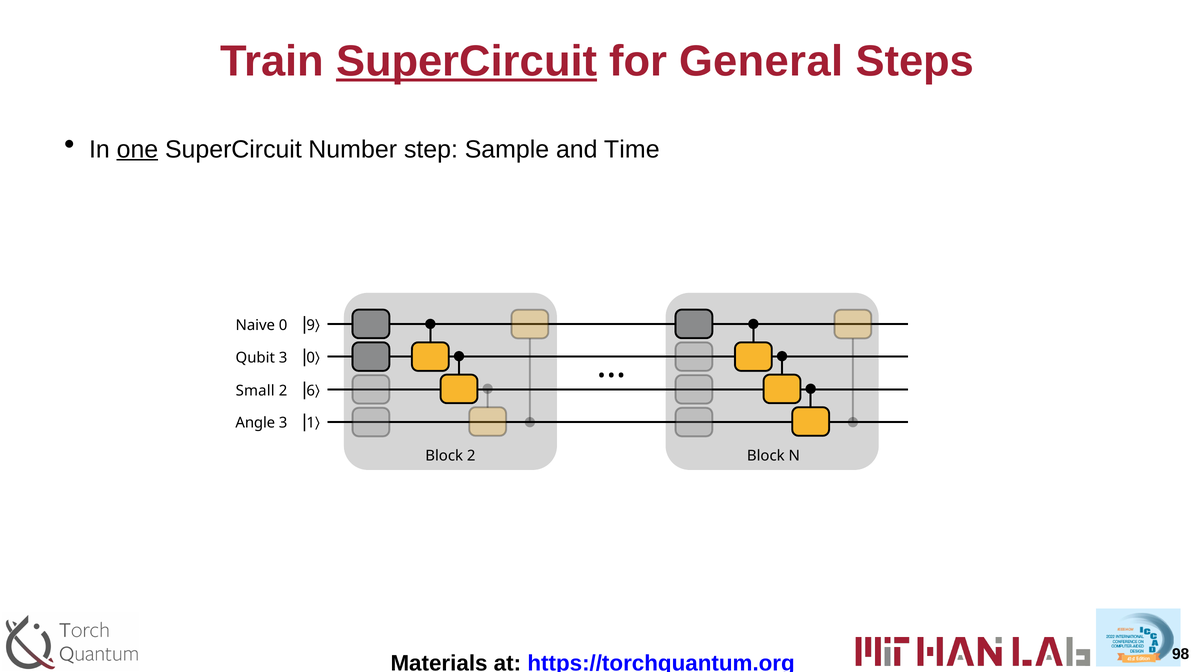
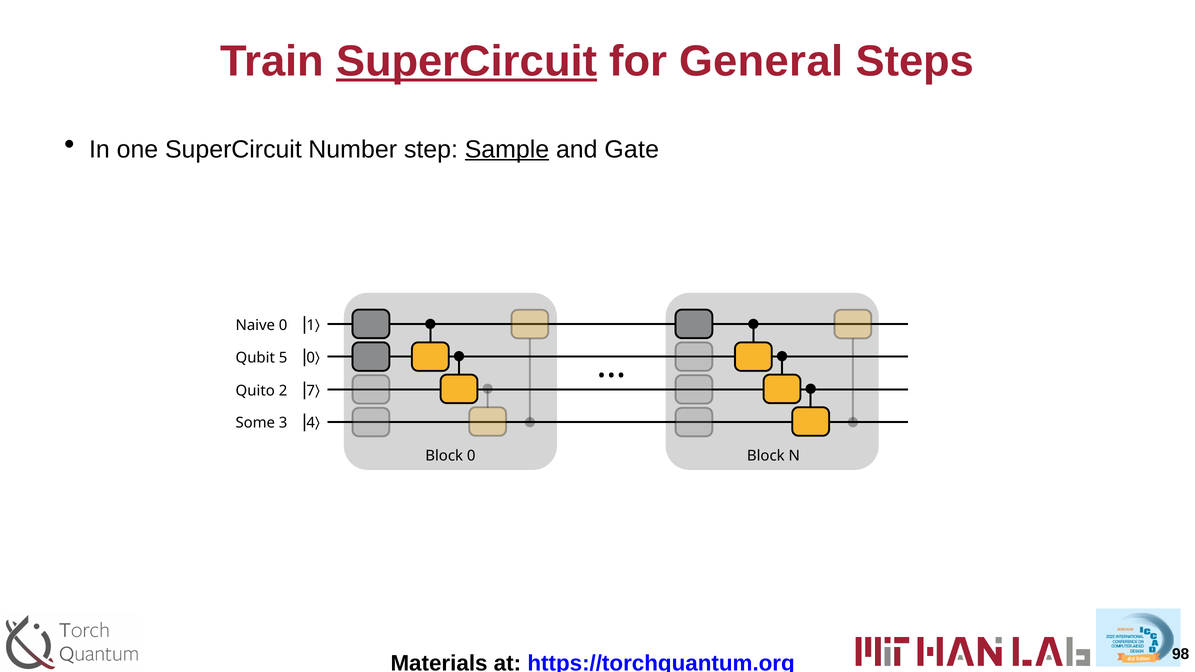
one underline: present -> none (137, 149)
Sample underline: none -> present (507, 149)
Time: Time -> Gate (632, 149)
9: 9 -> 1 (311, 325)
Qubit 3: 3 -> 5 (283, 358)
Small: Small -> Quito (255, 391)
6: 6 -> 7 (311, 391)
Angle: Angle -> Some (255, 423)
1: 1 -> 4 (311, 423)
Block 2: 2 -> 0 (471, 456)
